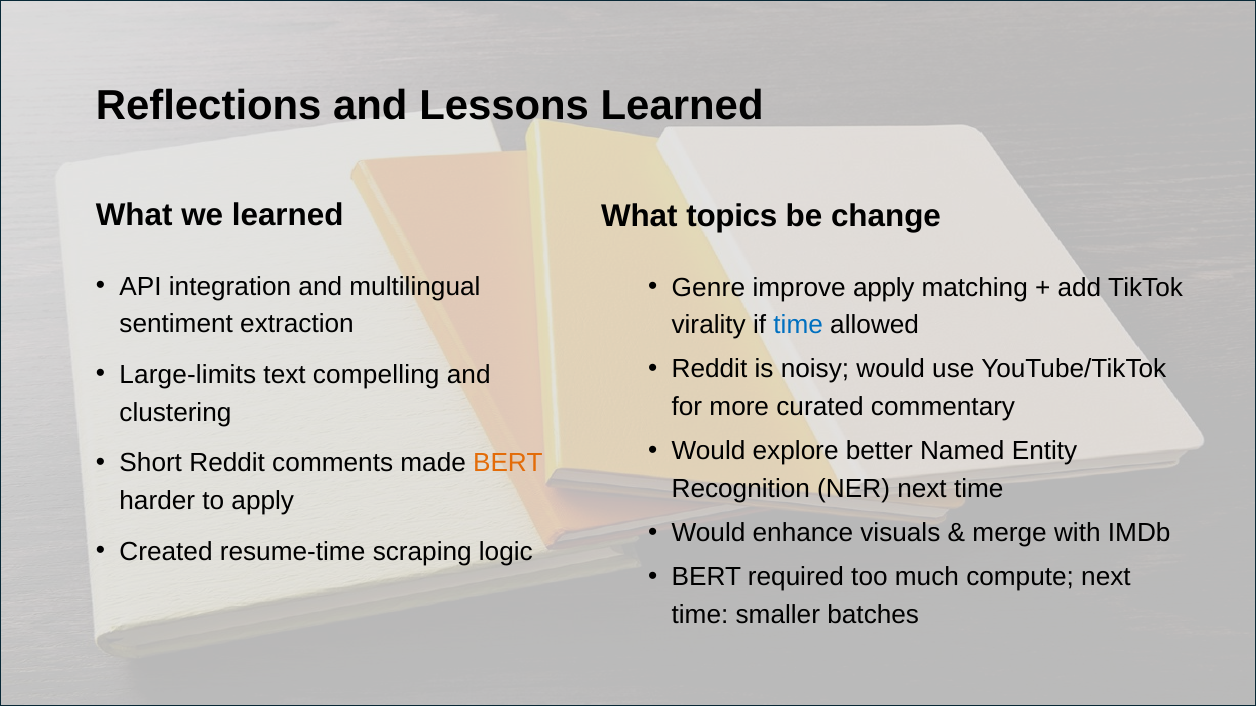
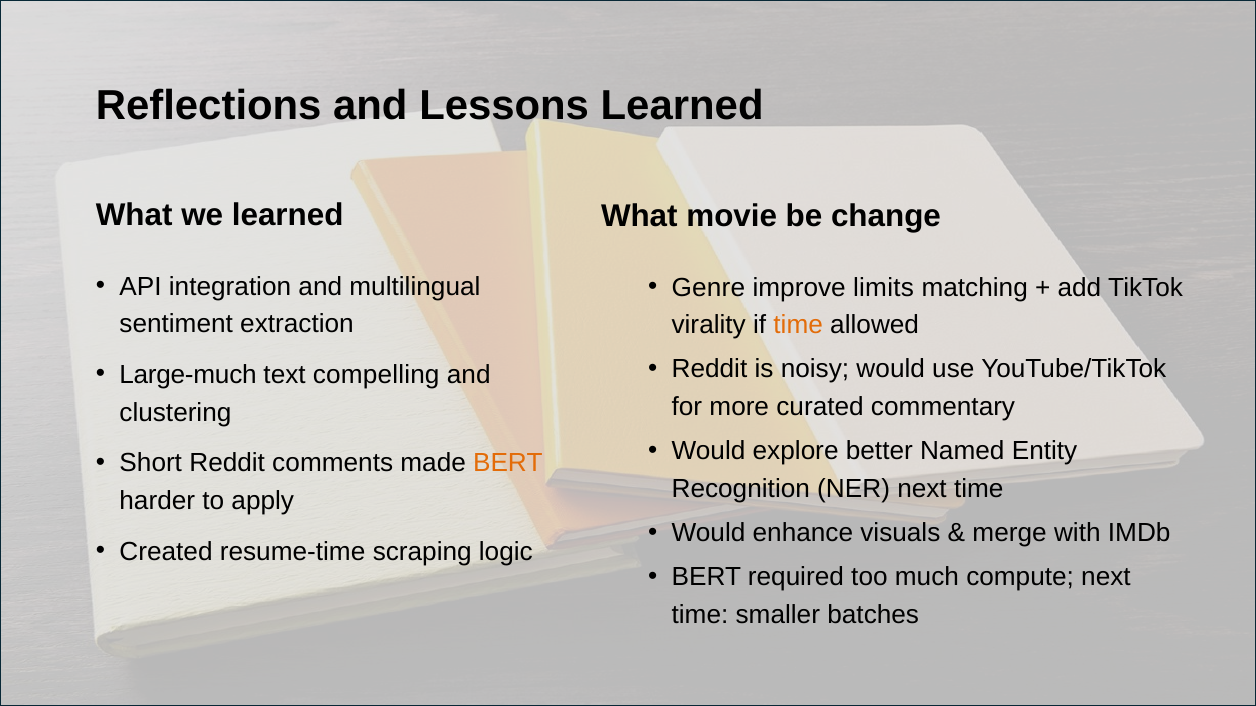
topics: topics -> movie (732, 216)
improve apply: apply -> limits (884, 288)
time colour: blue -> orange (798, 325)
Large-limits: Large-limits -> Large-much (188, 375)
